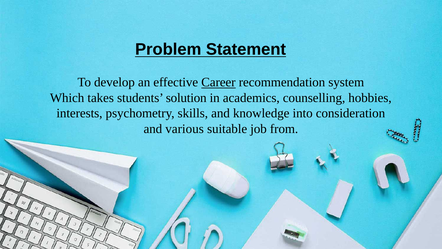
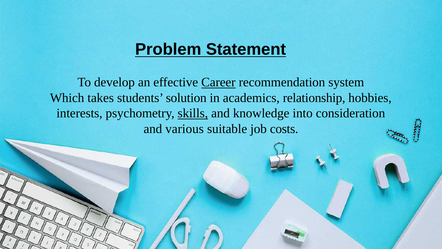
counselling: counselling -> relationship (314, 98)
skills underline: none -> present (193, 113)
from: from -> costs (284, 129)
